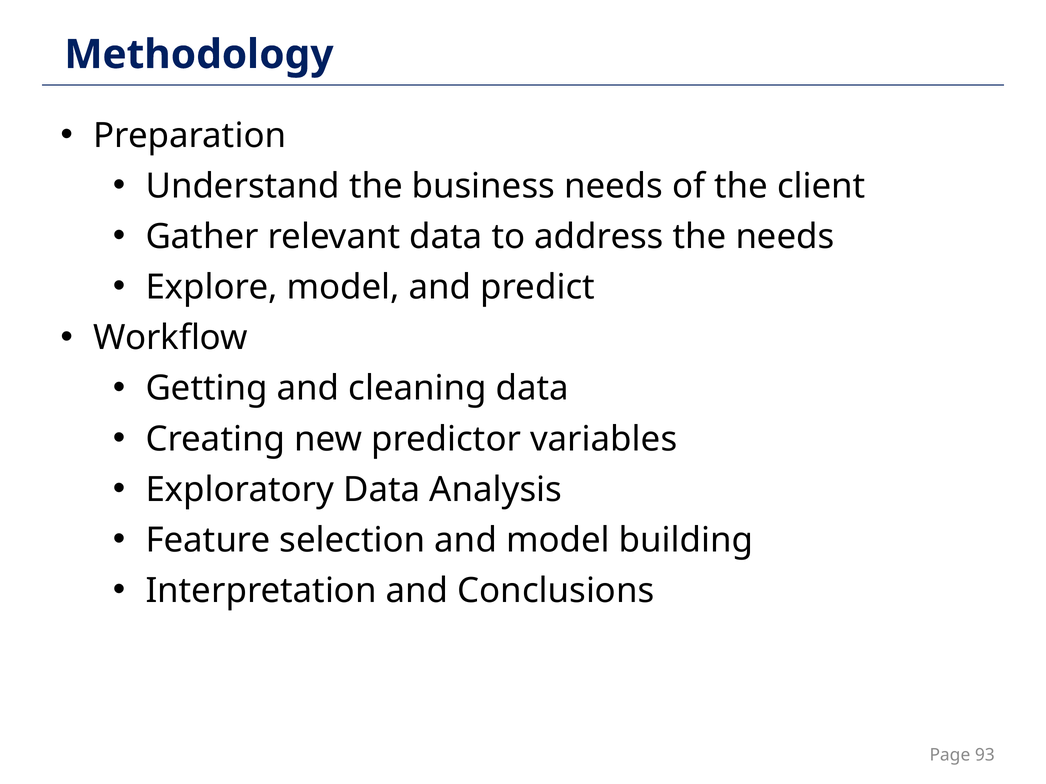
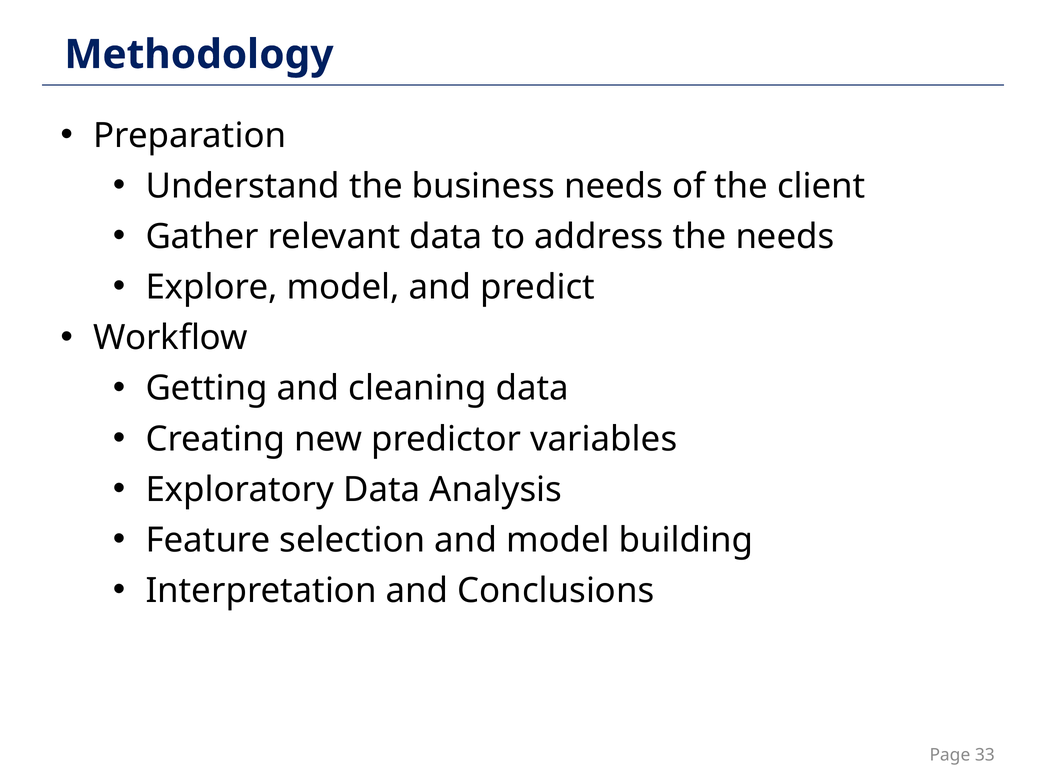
93: 93 -> 33 (985, 755)
